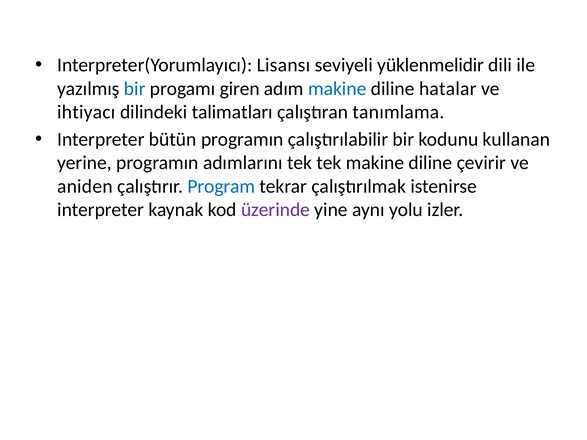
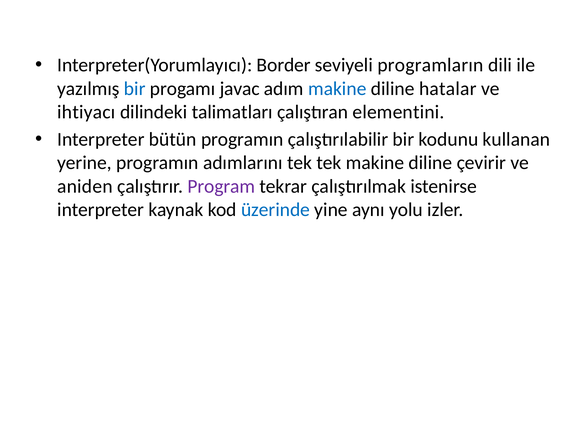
Lisansı: Lisansı -> Border (284, 65)
yüklenmelidir: yüklenmelidir -> programların (430, 65)
giren: giren -> javac (240, 89)
tanımlama: tanımlama -> elementini (399, 112)
Program colour: blue -> purple (221, 186)
üzerinde colour: purple -> blue (276, 210)
